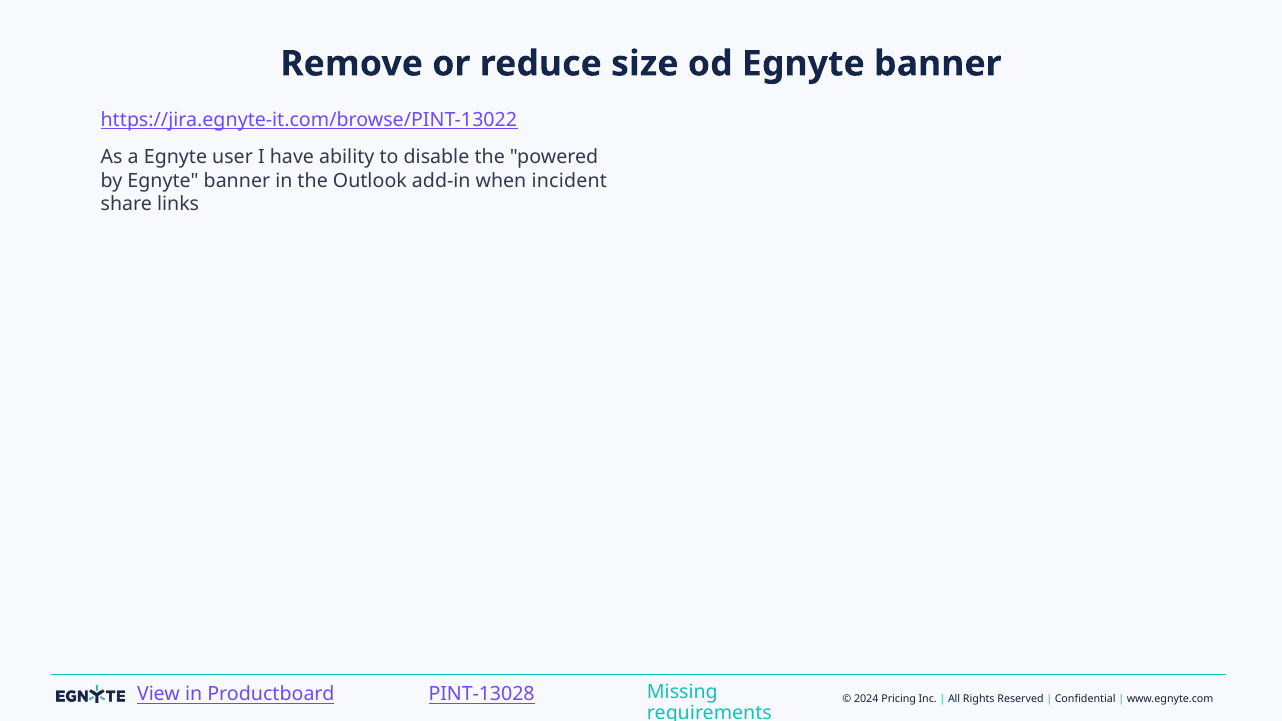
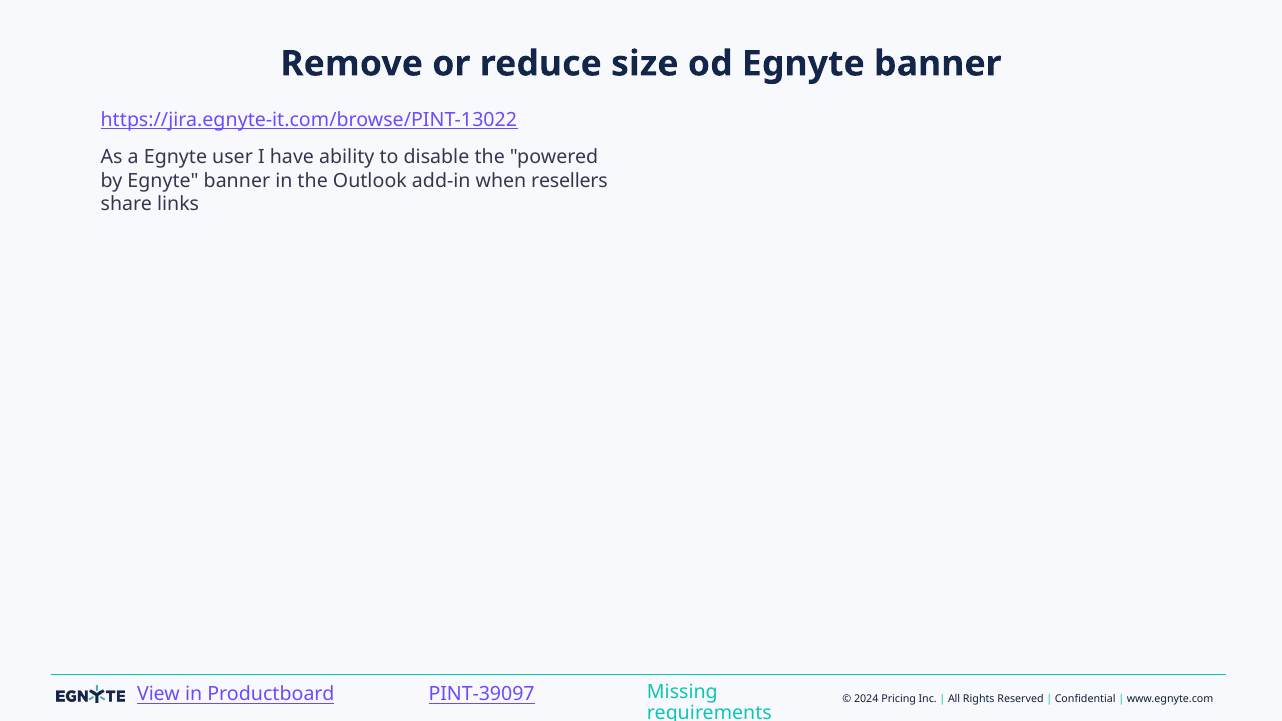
incident: incident -> resellers (569, 181)
PINT-13028: PINT-13028 -> PINT-39097 (482, 695)
